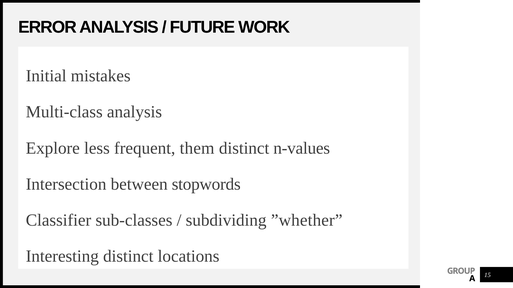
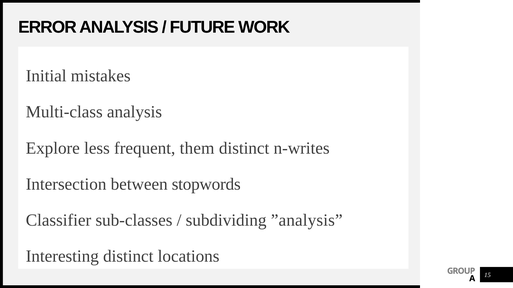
n-values: n-values -> n-writes (302, 148)
”whether: ”whether -> ”analysis (307, 221)
